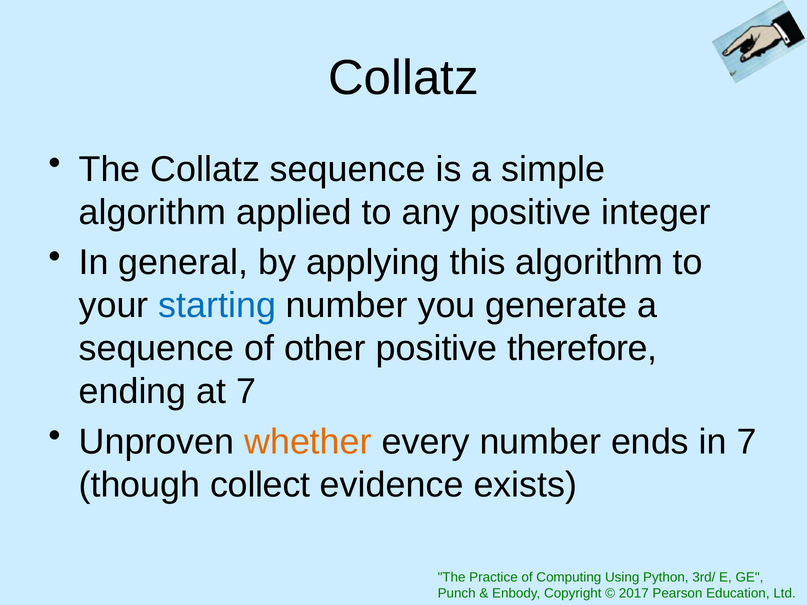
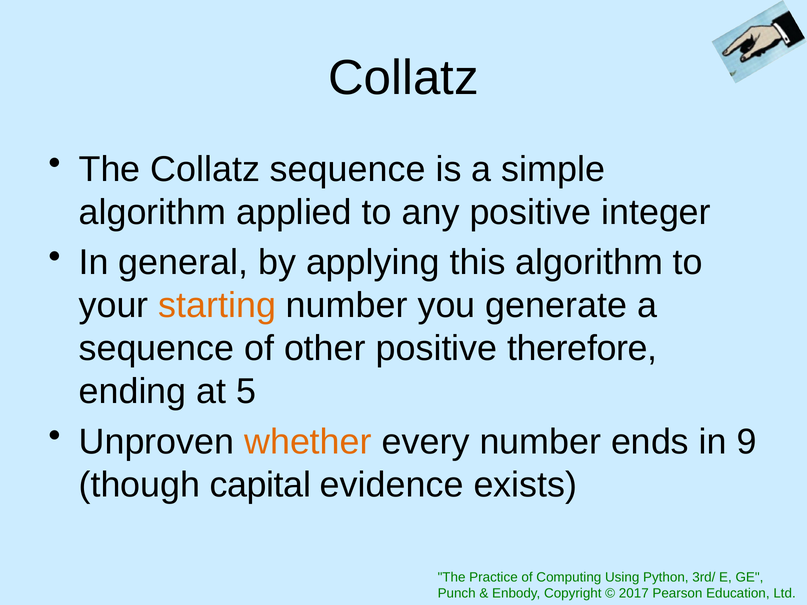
starting colour: blue -> orange (217, 306)
at 7: 7 -> 5 (246, 392)
in 7: 7 -> 9 (747, 442)
collect: collect -> capital (260, 485)
